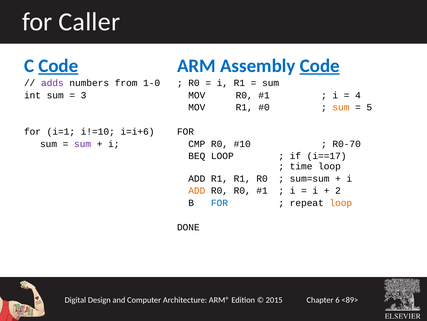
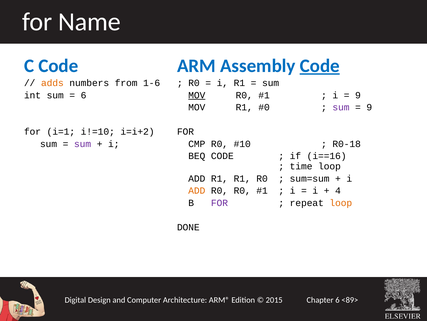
Caller: Caller -> Name (90, 22)
Code underline: present -> none (58, 66)
adds colour: purple -> orange (52, 83)
1-0: 1-0 -> 1-6 (152, 83)
3: 3 -> 6 (84, 95)
MOV underline: none -> present (197, 95)
4: 4 -> 9 (358, 95)
sum colour: orange -> purple (341, 107)
5: 5 -> 9 (369, 107)
i=i+6: i=i+6 -> i=i+2 (137, 131)
R0-70: R0-70 -> R0-18 (347, 144)
BEQ LOOP: LOOP -> CODE (222, 156)
i==17: i==17 -> i==16 (327, 156)
2: 2 -> 4 (338, 190)
FOR colour: blue -> purple (220, 202)
